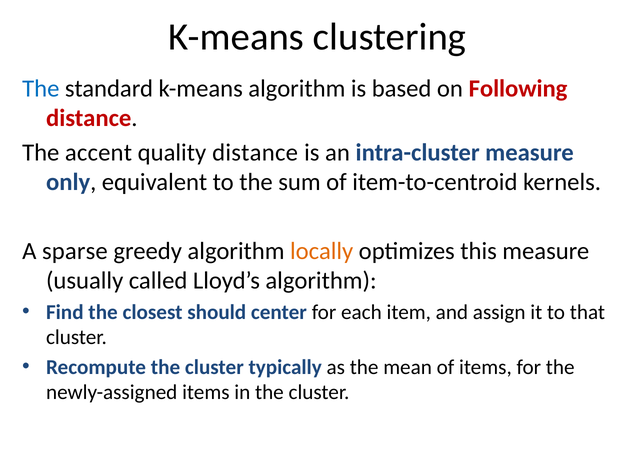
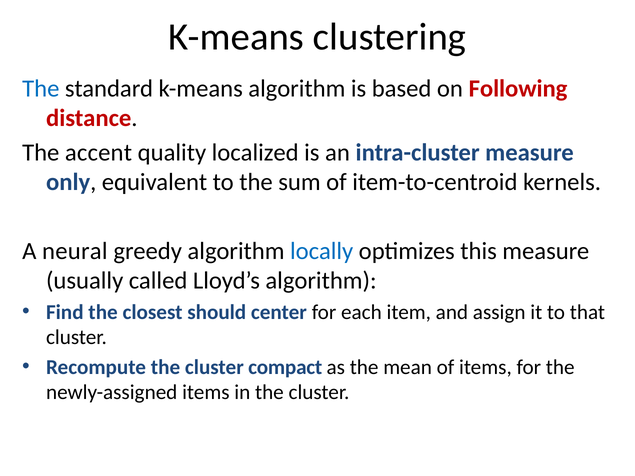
quality distance: distance -> localized (255, 153)
sparse: sparse -> neural (75, 251)
locally colour: orange -> blue (322, 251)
typically: typically -> compact (285, 367)
